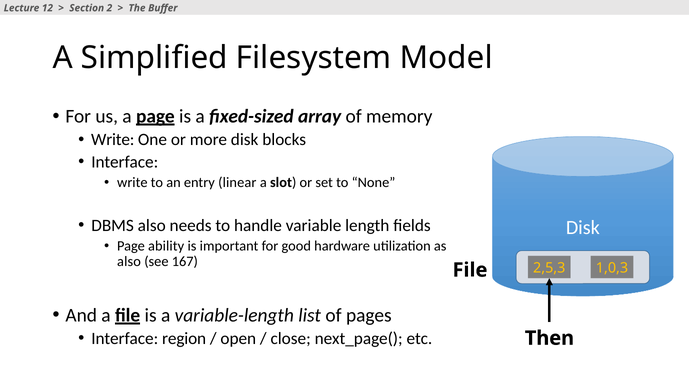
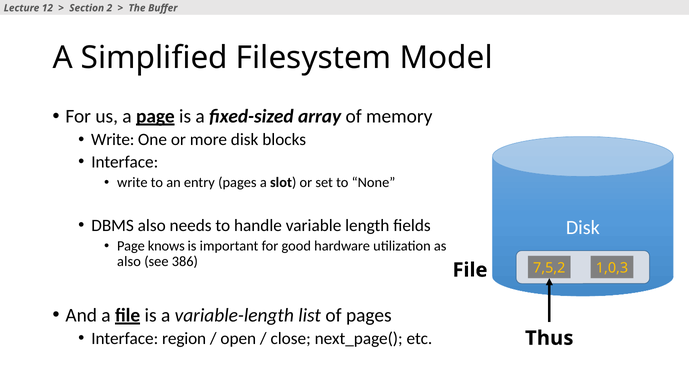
entry linear: linear -> pages (237, 182)
ability: ability -> knows (166, 246)
167: 167 -> 386 (185, 261)
2,5,3: 2,5,3 -> 7,5,2 (549, 268)
Then: Then -> Thus (549, 338)
